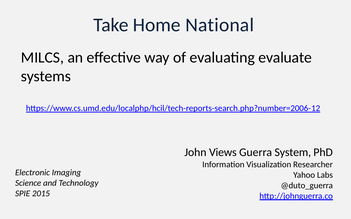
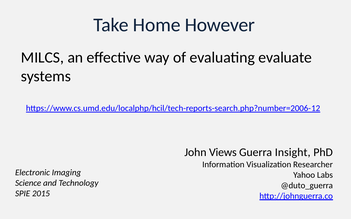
National: National -> However (220, 25)
System: System -> Insight (293, 153)
